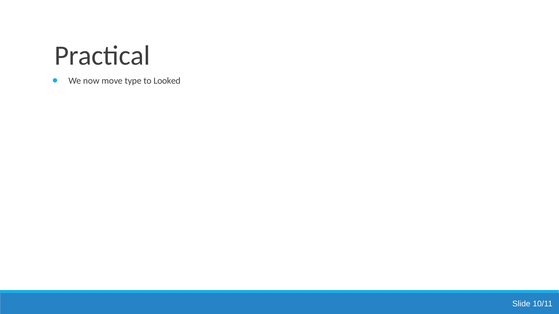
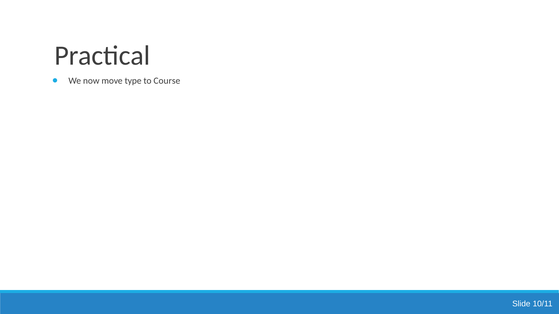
Looked: Looked -> Course (167, 81)
